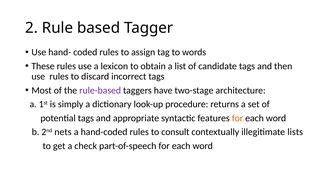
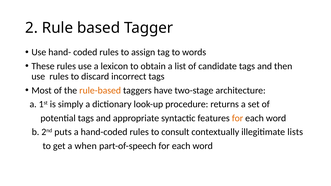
rule-based colour: purple -> orange (100, 90)
nets: nets -> puts (63, 132)
check: check -> when (86, 146)
